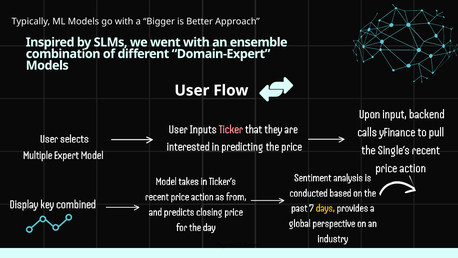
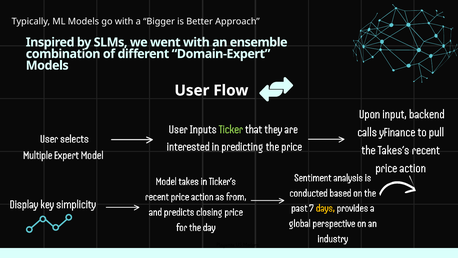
Ticker colour: pink -> light green (231, 129)
Single’s: Single’s -> Takes’s (394, 150)
combined: combined -> simplicity (76, 204)
